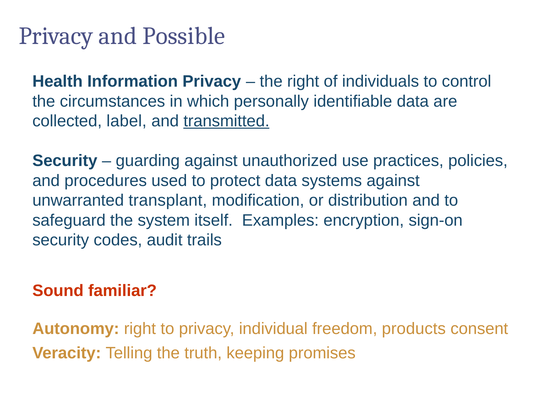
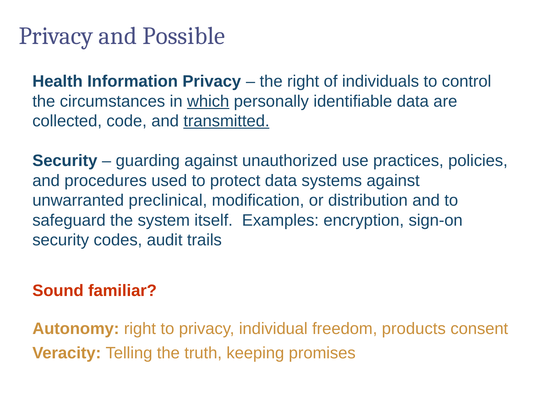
which underline: none -> present (208, 101)
label: label -> code (127, 121)
transplant: transplant -> preclinical (168, 200)
